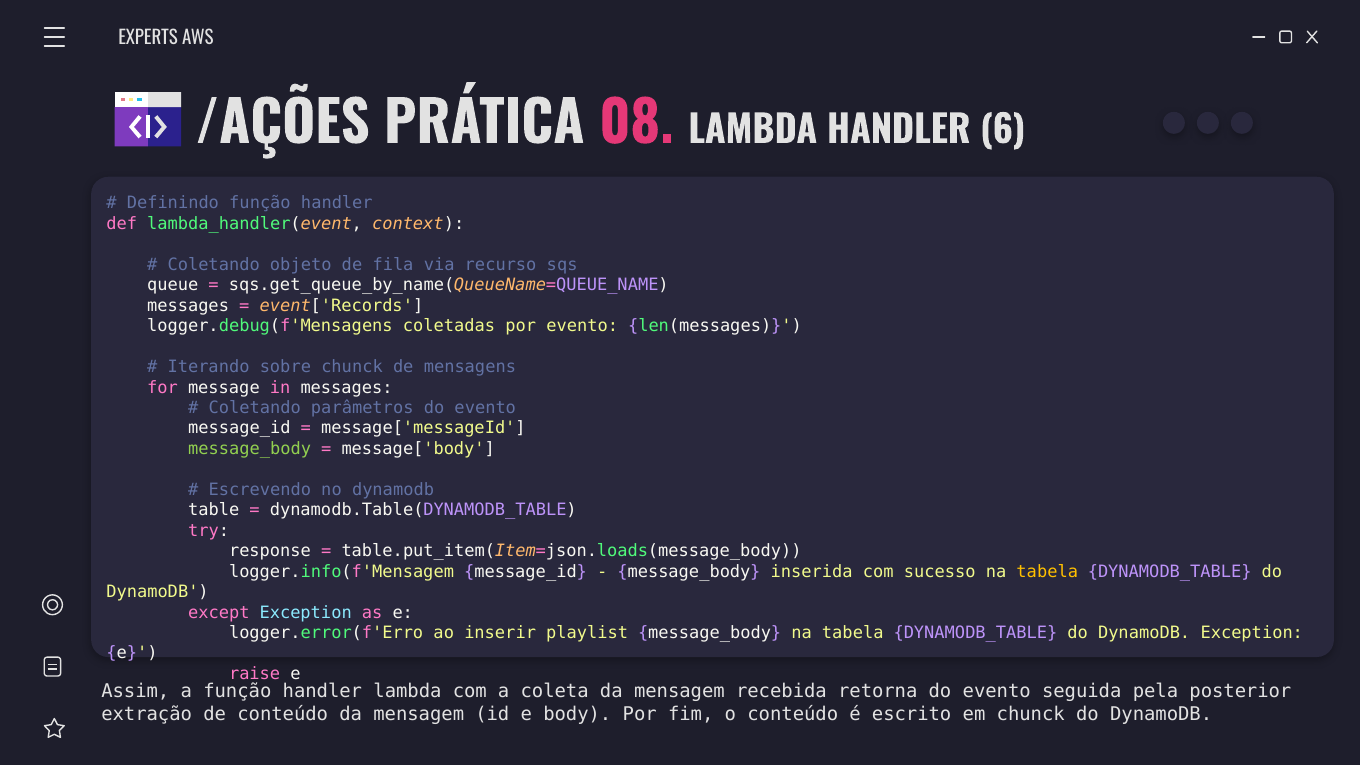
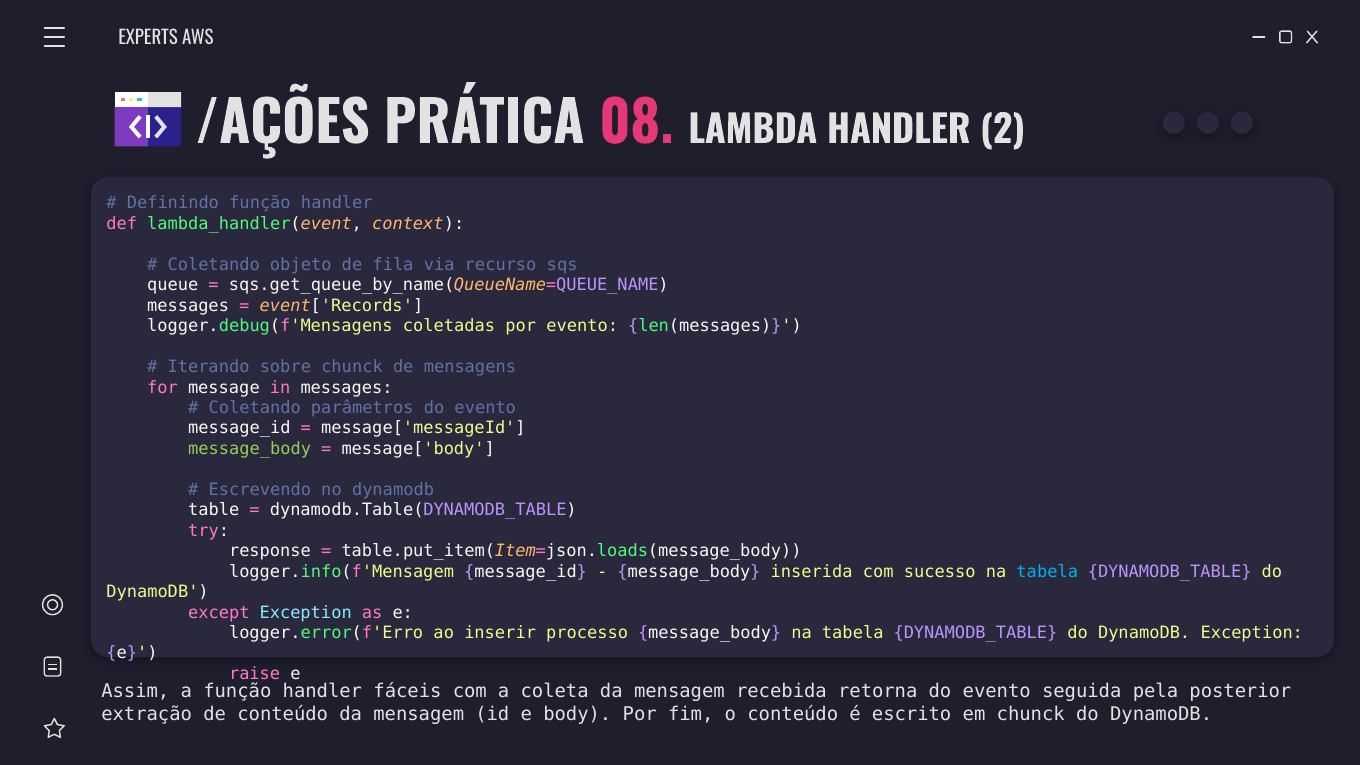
6: 6 -> 2 (1003, 130)
tabela colour: yellow -> light blue (1047, 572)
playlist: playlist -> processo (587, 633)
handler lambda: lambda -> fáceis (407, 692)
